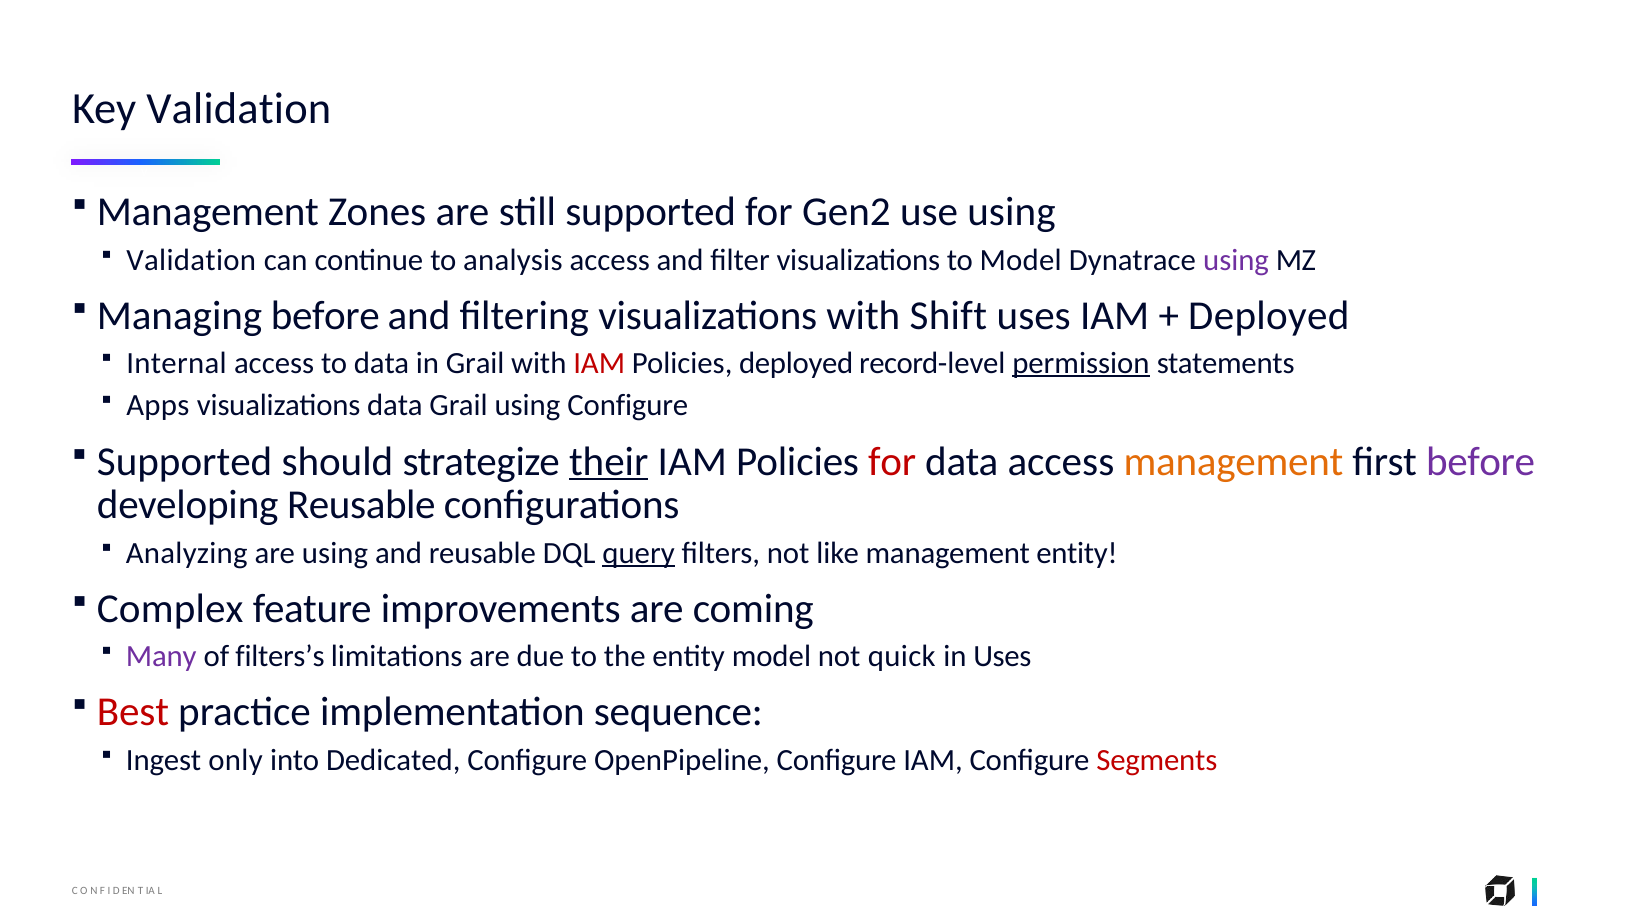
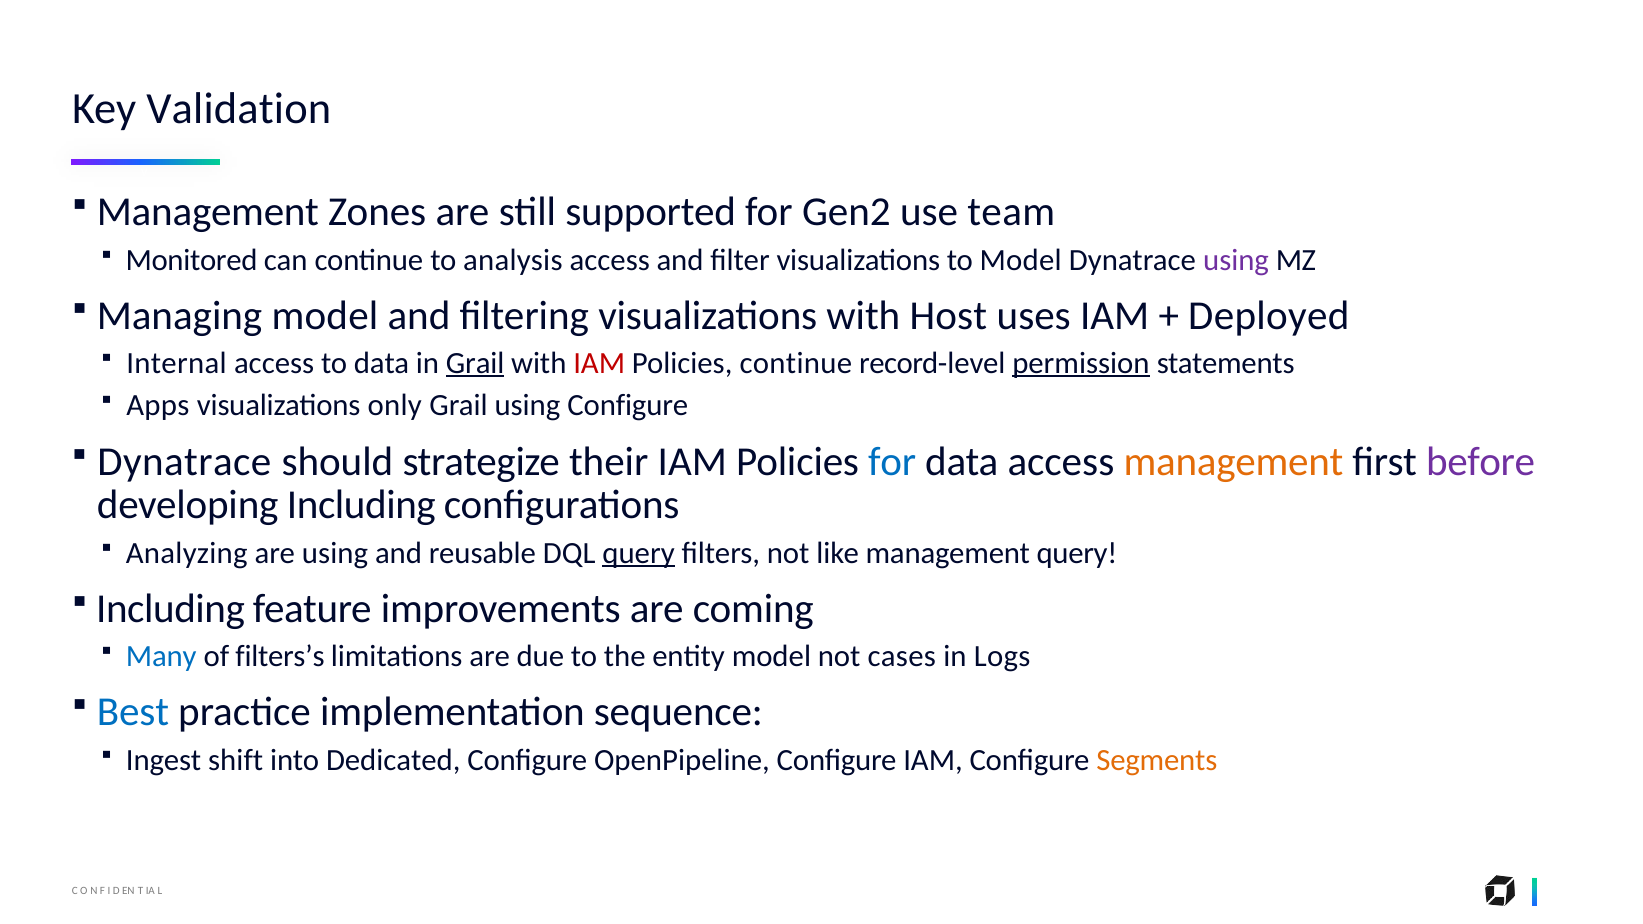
use using: using -> team (1011, 212)
Validation: Validation -> Monitored (192, 260)
Managing before: before -> model (325, 316)
Shift: Shift -> Host (948, 316)
Grail underline: none -> present (475, 363)
Policies deployed: deployed -> continue (796, 363)
visualizations data: data -> only (395, 405)
Supported: Supported -> Dynatrace (184, 462)
their underline: present -> none (609, 462)
for colour: red -> blue (892, 462)
developing Reusable: Reusable -> Including (361, 505)
management entity: entity -> query (1077, 553)
Complex: Complex -> Including (170, 609)
Many colour: purple -> blue (161, 656)
quick: quick -> cases (902, 656)
in Uses: Uses -> Logs (1002, 656)
Best colour: red -> blue (133, 712)
only: only -> shift (236, 760)
Segments colour: red -> orange (1157, 760)
